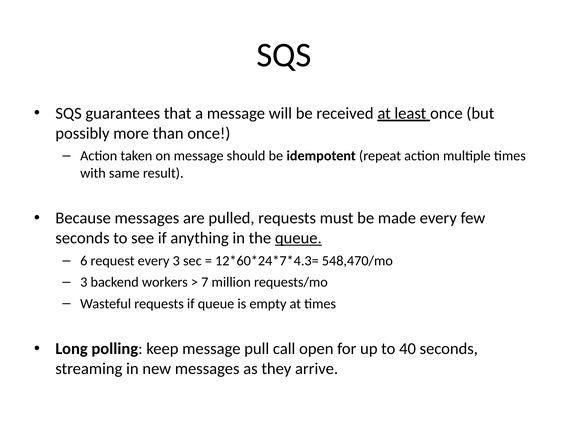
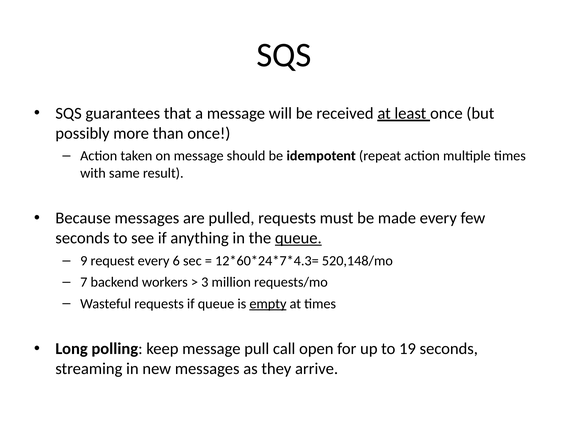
6: 6 -> 9 (84, 261)
every 3: 3 -> 6 (176, 261)
548,470/mo: 548,470/mo -> 520,148/mo (357, 261)
3: 3 -> 7 (84, 282)
7: 7 -> 3 (205, 282)
empty underline: none -> present (268, 304)
40: 40 -> 19 (408, 349)
